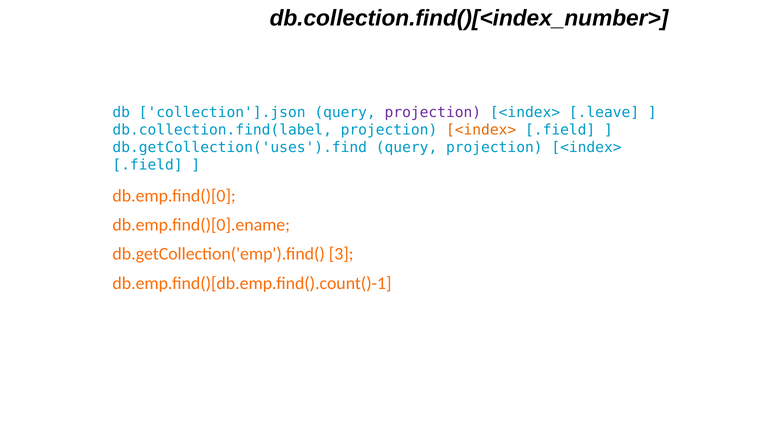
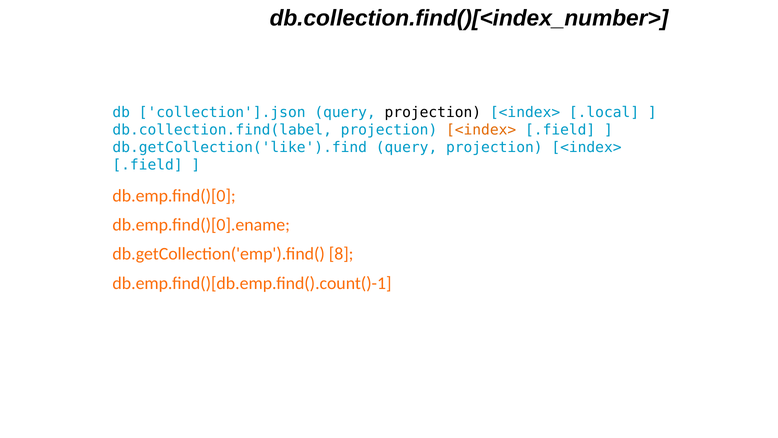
projection colour: purple -> black (433, 112)
.leave: .leave -> .local (604, 112)
db.getCollection('uses').find: db.getCollection('uses').find -> db.getCollection('like').find (240, 147)
3: 3 -> 8 (341, 254)
